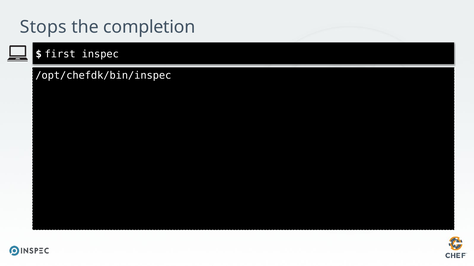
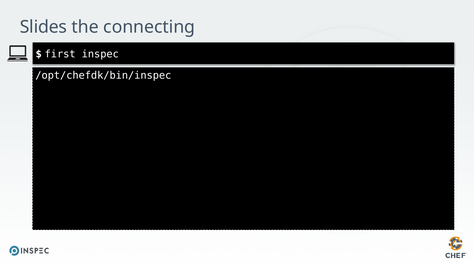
Stops: Stops -> Slides (43, 27)
completion: completion -> connecting (149, 27)
